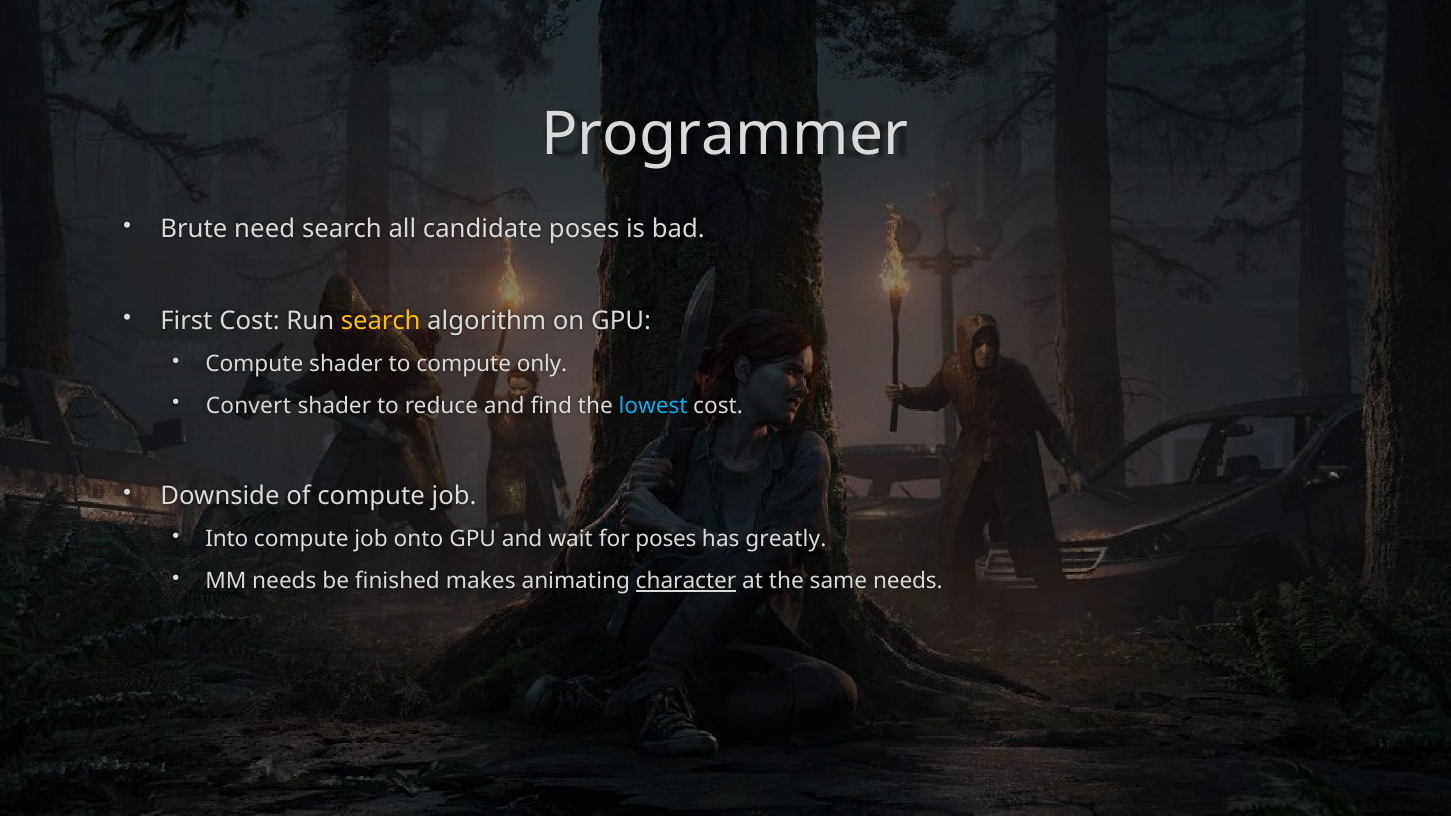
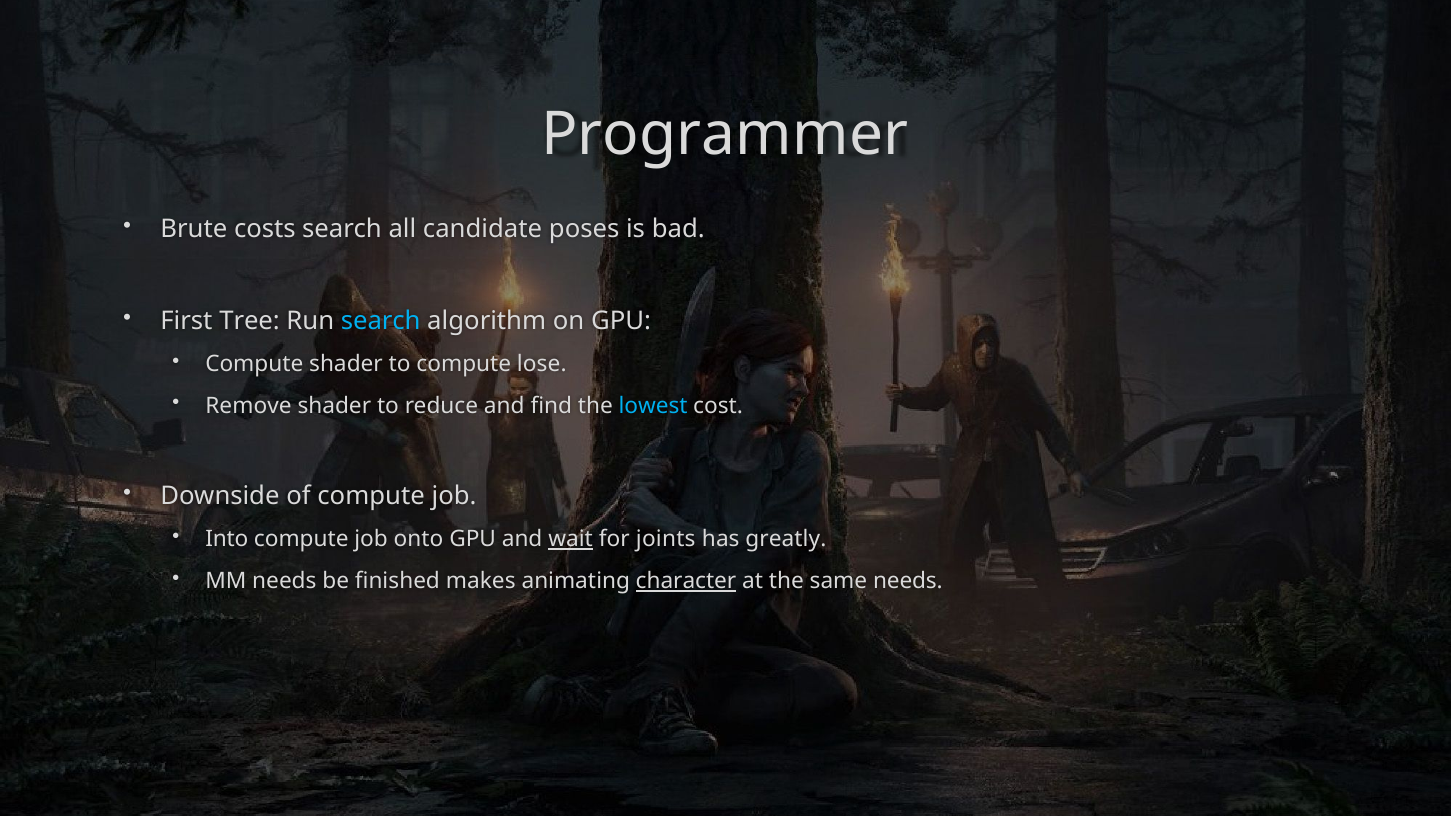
need: need -> costs (265, 229)
First Cost: Cost -> Tree (250, 321)
search colour: yellow -> light blue (381, 321)
only: only -> lose (542, 364)
Convert: Convert -> Remove (248, 406)
wait underline: none -> present (571, 540)
for poses: poses -> joints (666, 540)
